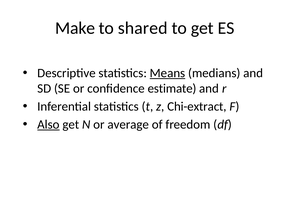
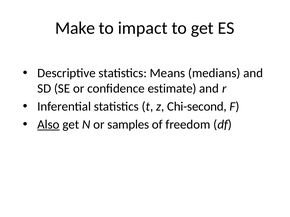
shared: shared -> impact (143, 28)
Means underline: present -> none (167, 73)
Chi-extract: Chi-extract -> Chi-second (197, 107)
average: average -> samples (128, 125)
